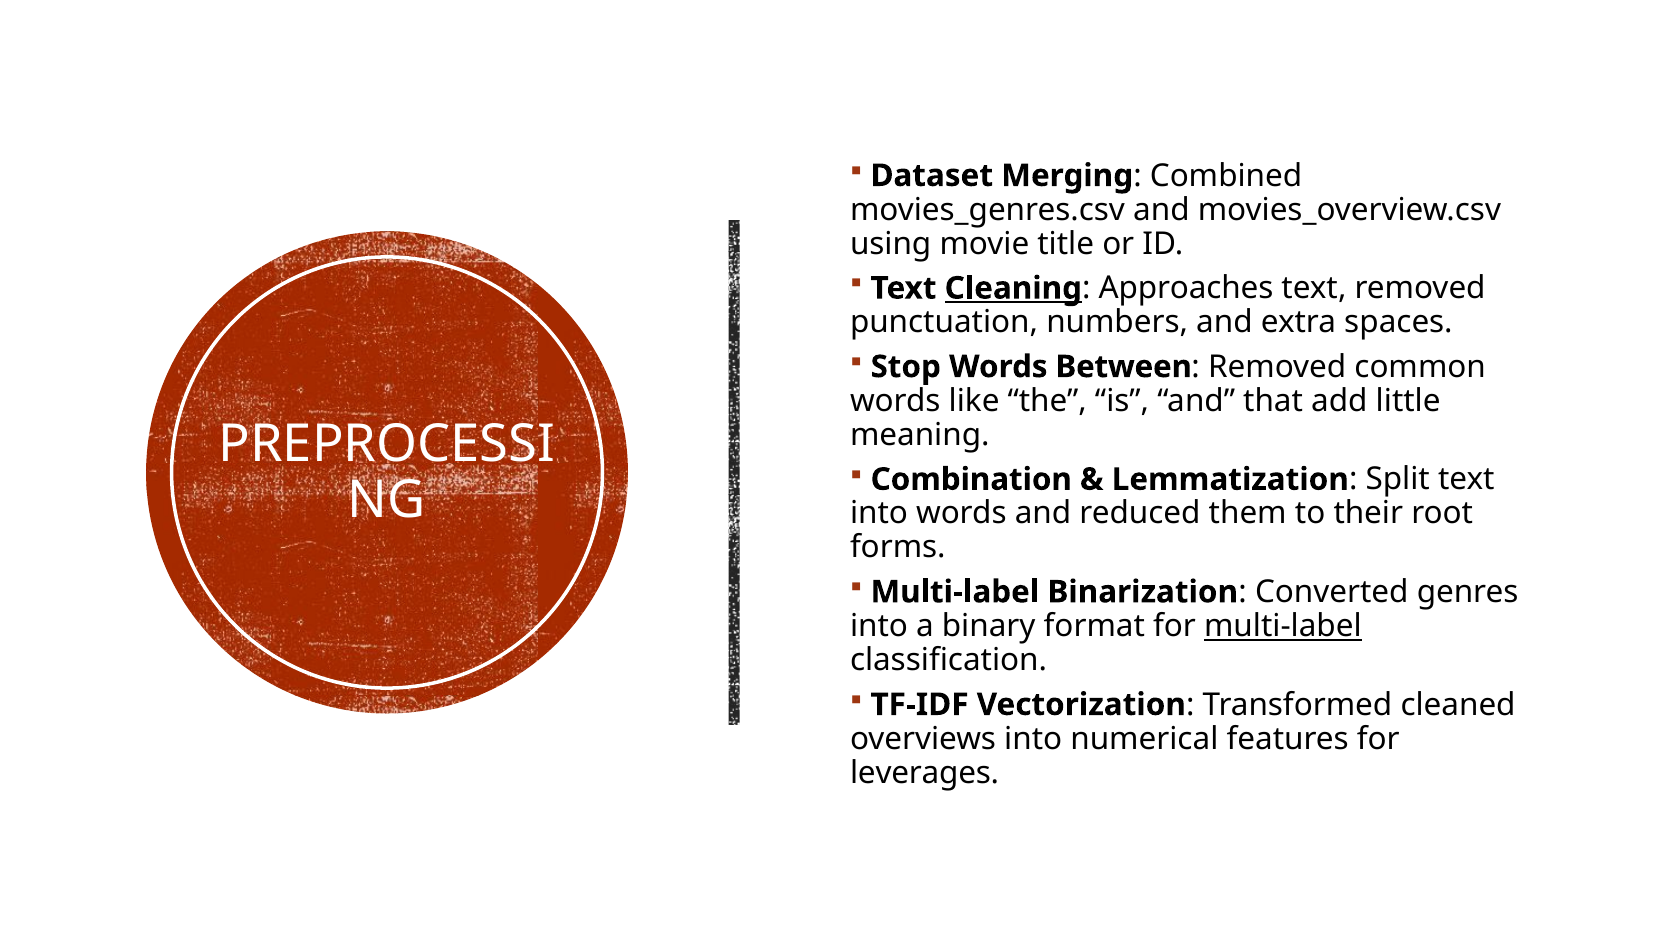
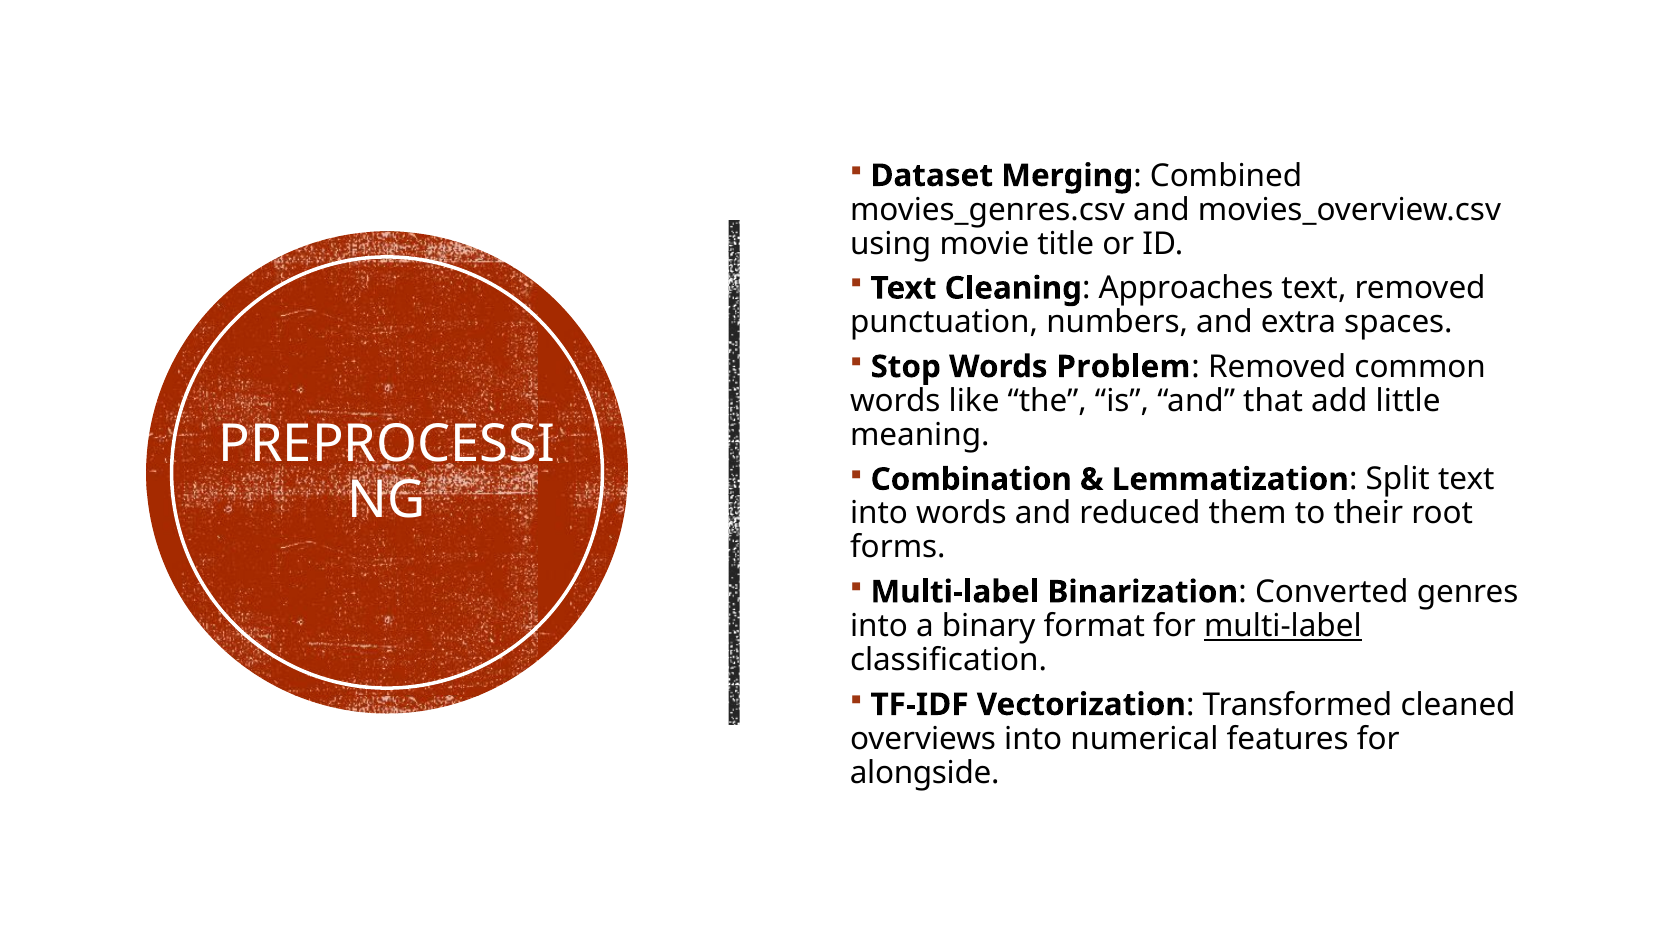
Cleaning underline: present -> none (1013, 288)
Between: Between -> Problem (1123, 367)
leverages: leverages -> alongside (925, 772)
